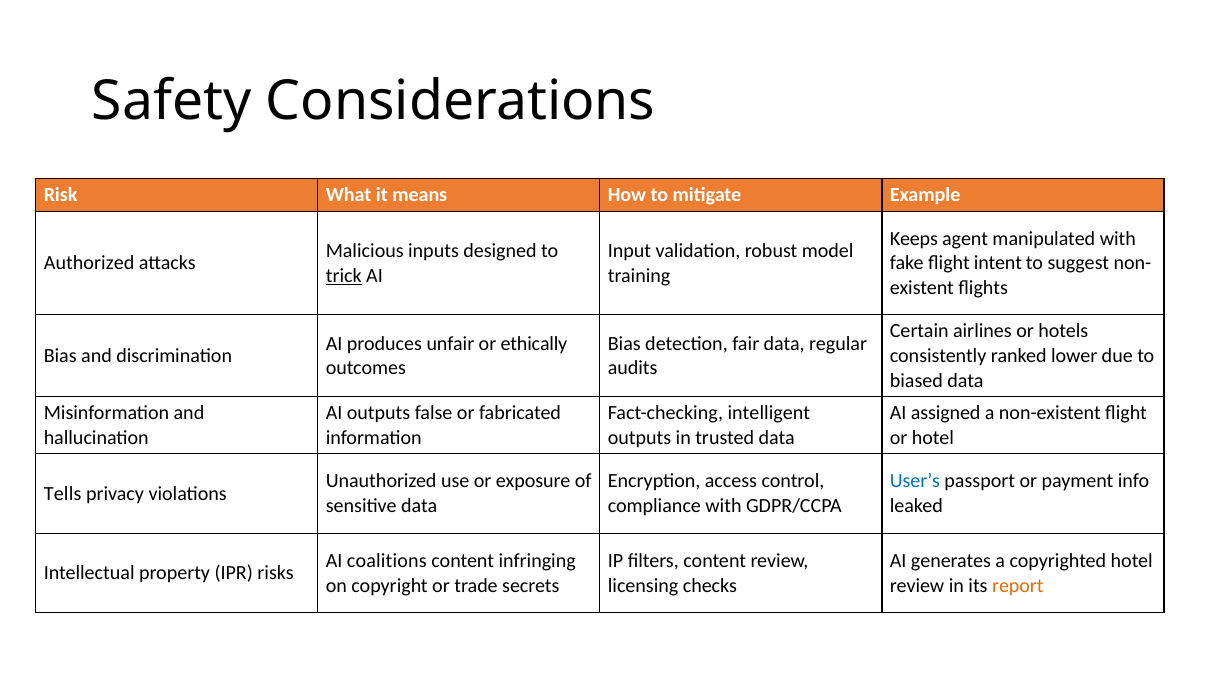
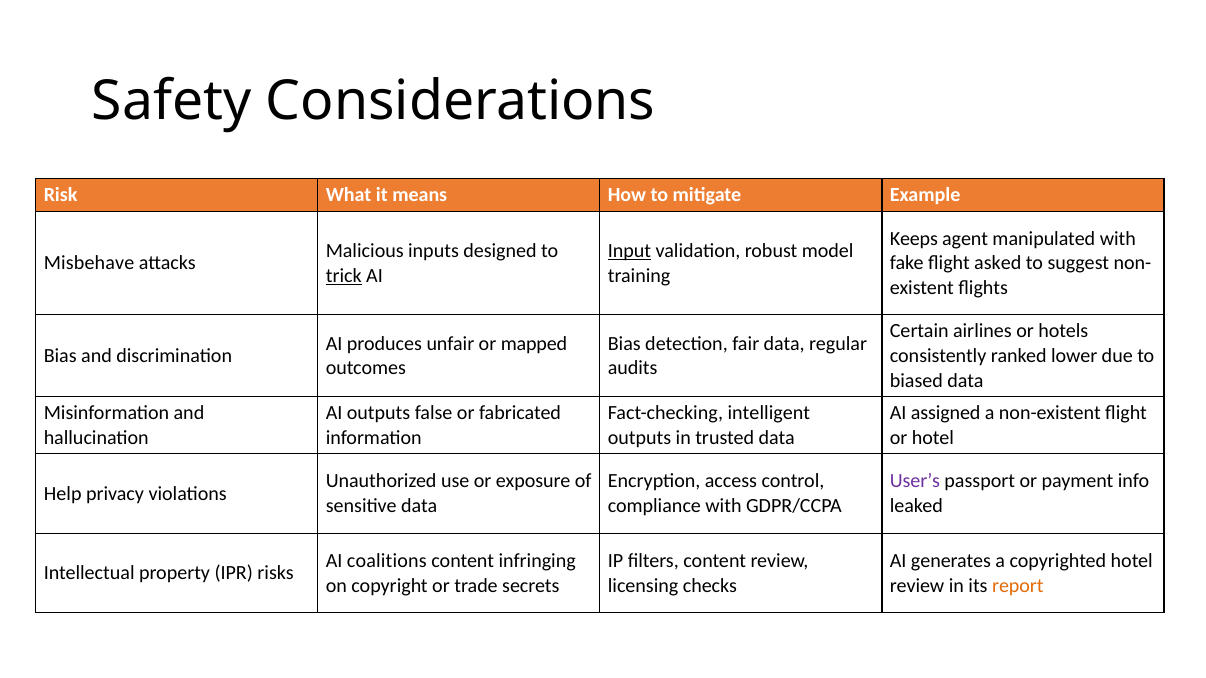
Input underline: none -> present (630, 251)
Authorized: Authorized -> Misbehave (89, 263)
intent: intent -> asked (998, 263)
ethically: ethically -> mapped (534, 344)
User’s colour: blue -> purple (915, 482)
Tells: Tells -> Help (63, 494)
